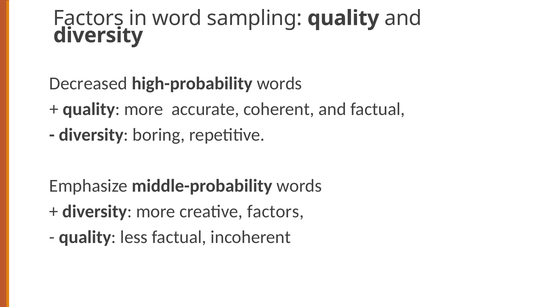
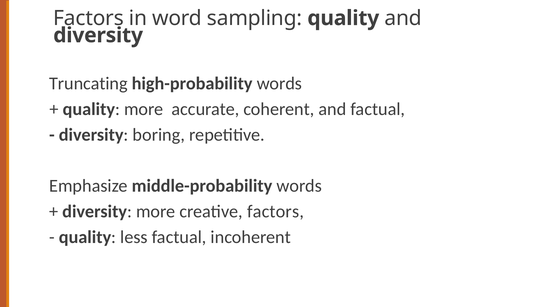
Decreased: Decreased -> Truncating (88, 83)
